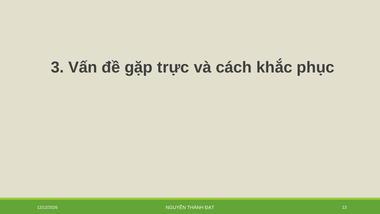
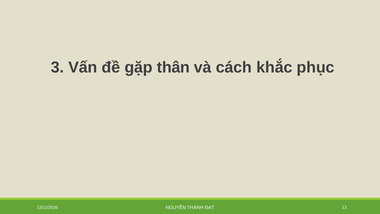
trực: trực -> thân (173, 67)
